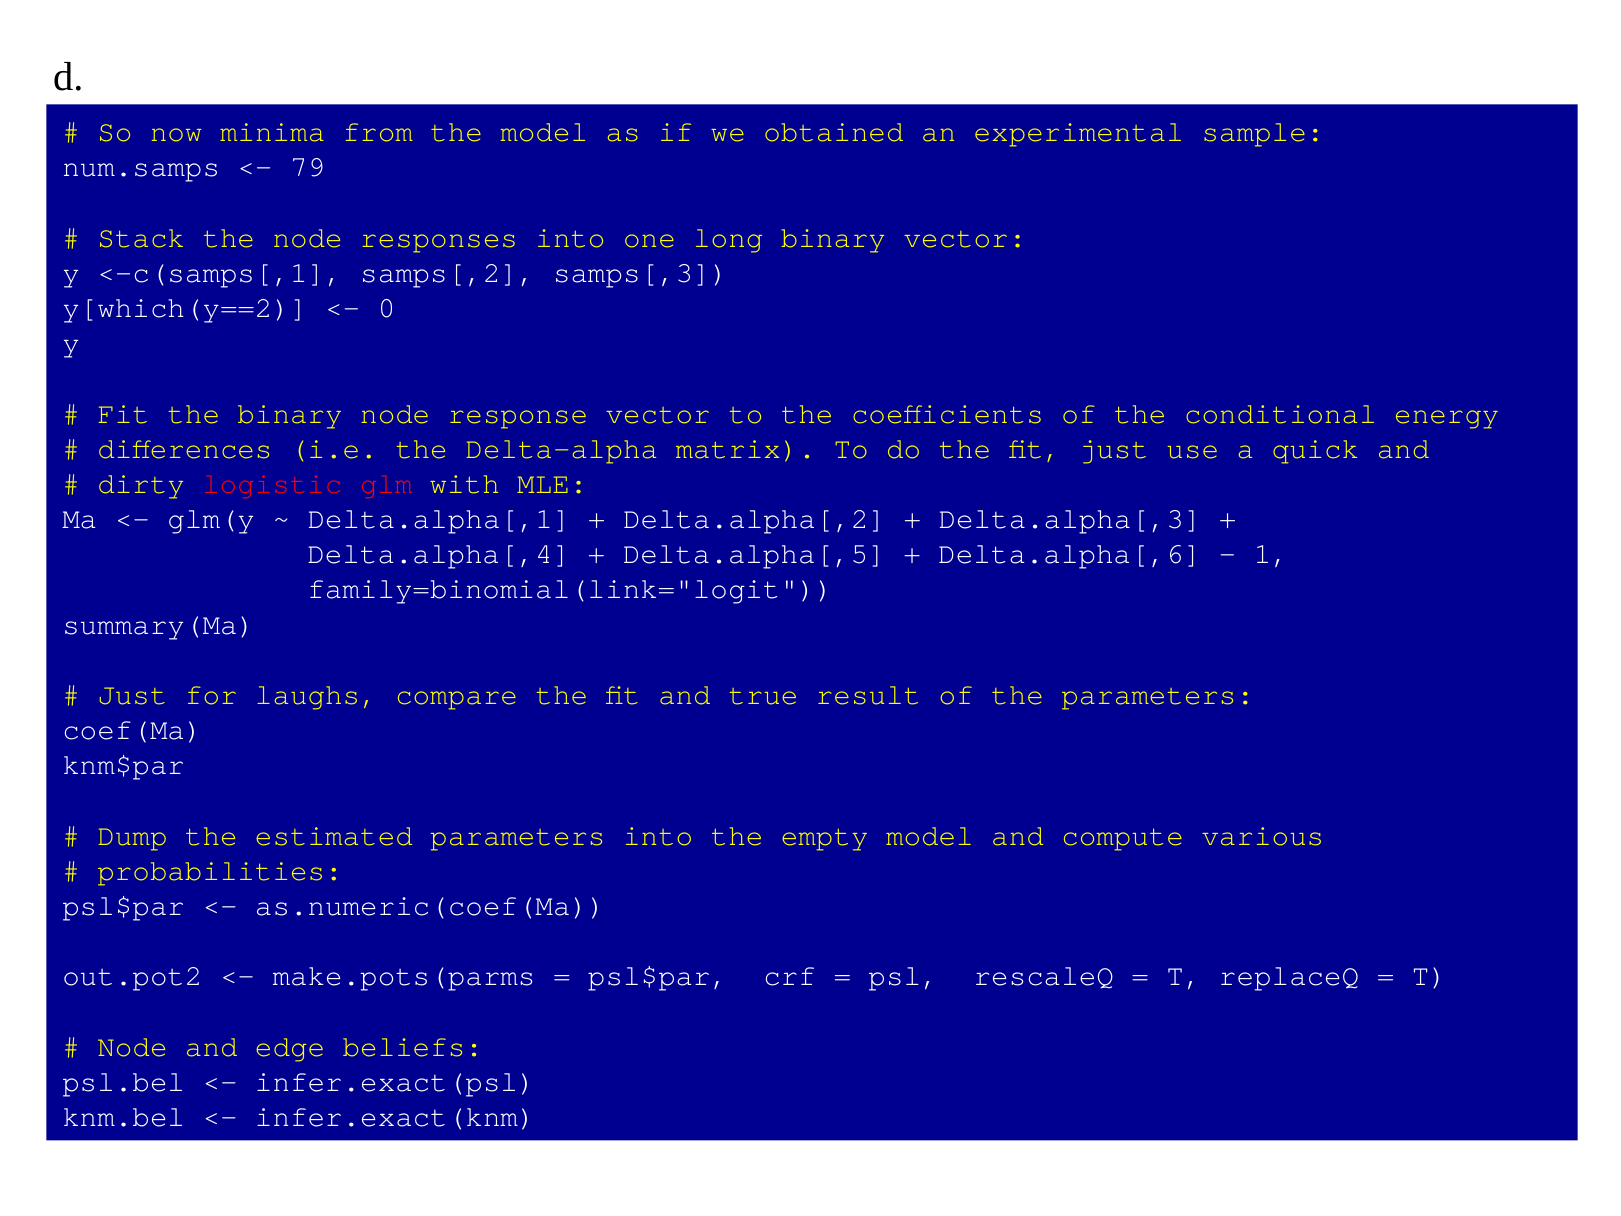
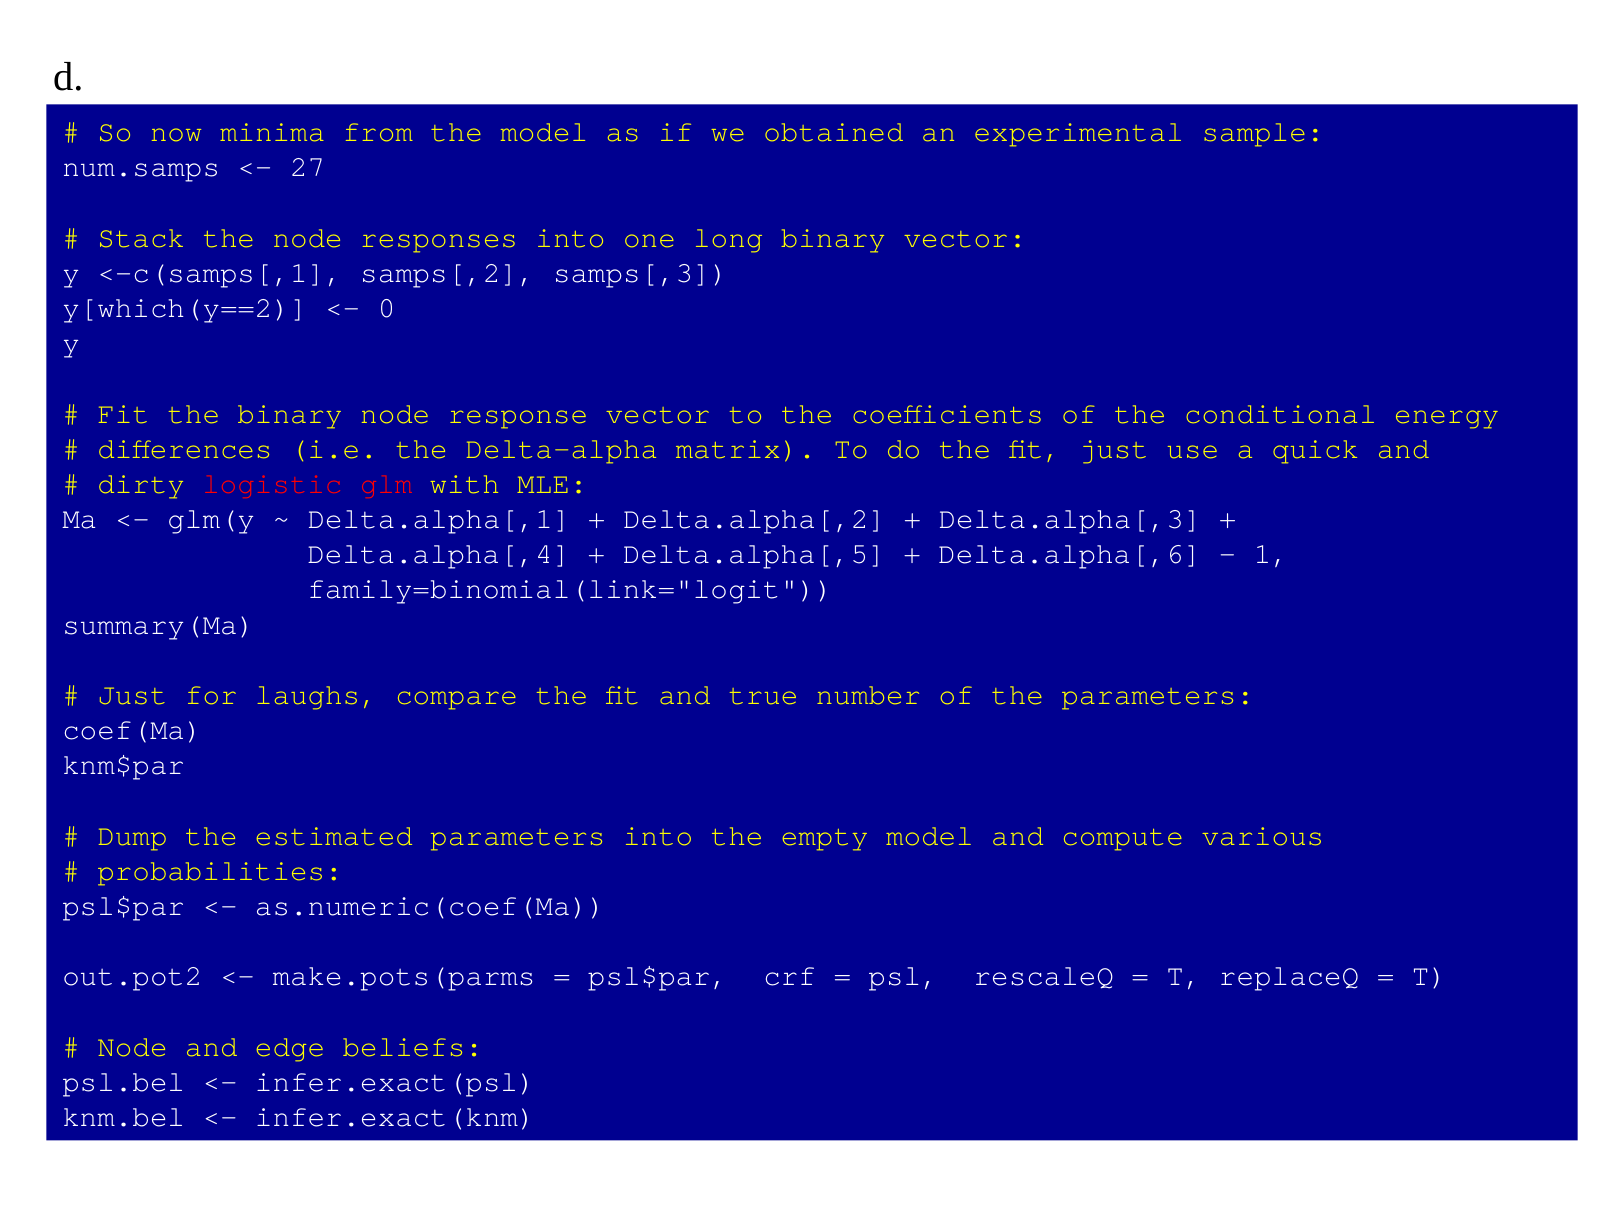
79: 79 -> 27 (308, 167)
result: result -> number (869, 695)
